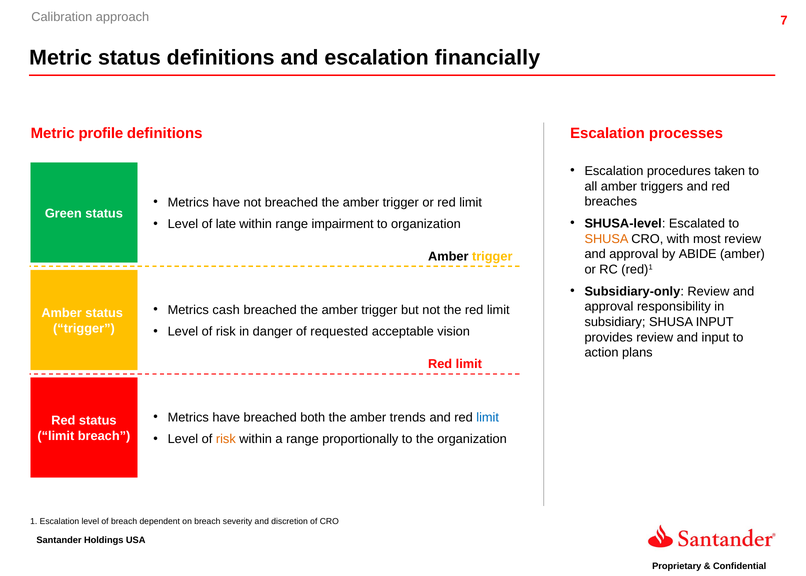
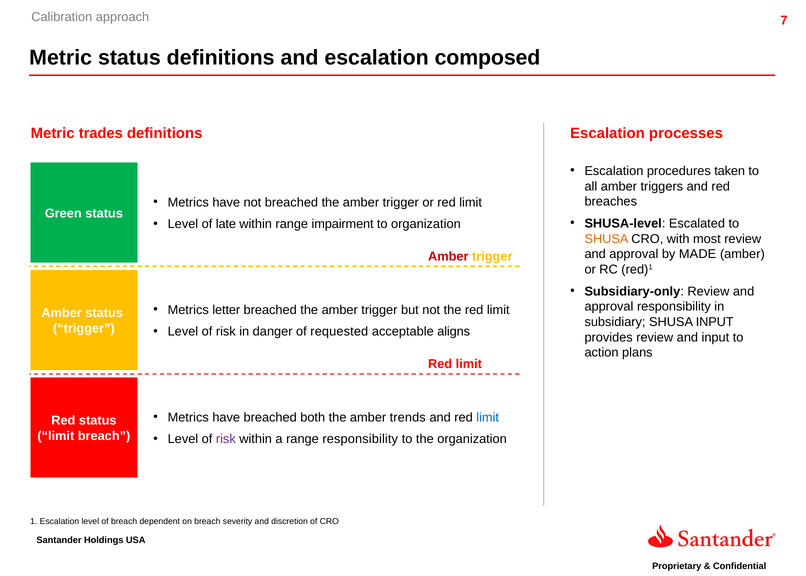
financially: financially -> composed (487, 58)
profile: profile -> trades (101, 133)
ABIDE: ABIDE -> MADE (698, 254)
Amber colour: black -> red (448, 256)
cash: cash -> letter (226, 310)
vision: vision -> aligns (454, 331)
risk colour: orange -> purple (226, 439)
range proportionally: proportionally -> responsibility (360, 439)
